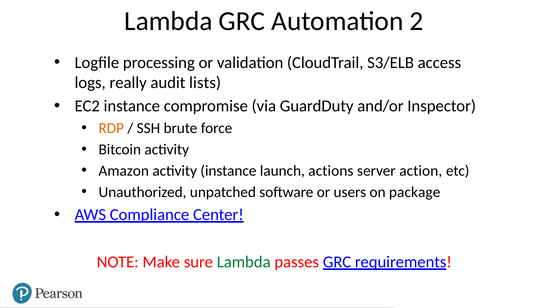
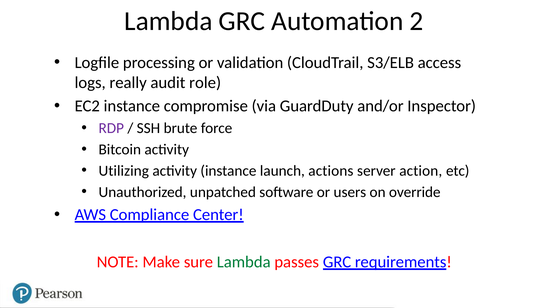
lists: lists -> role (205, 83)
RDP colour: orange -> purple (111, 128)
Amazon: Amazon -> Utilizing (124, 171)
package: package -> override (415, 192)
